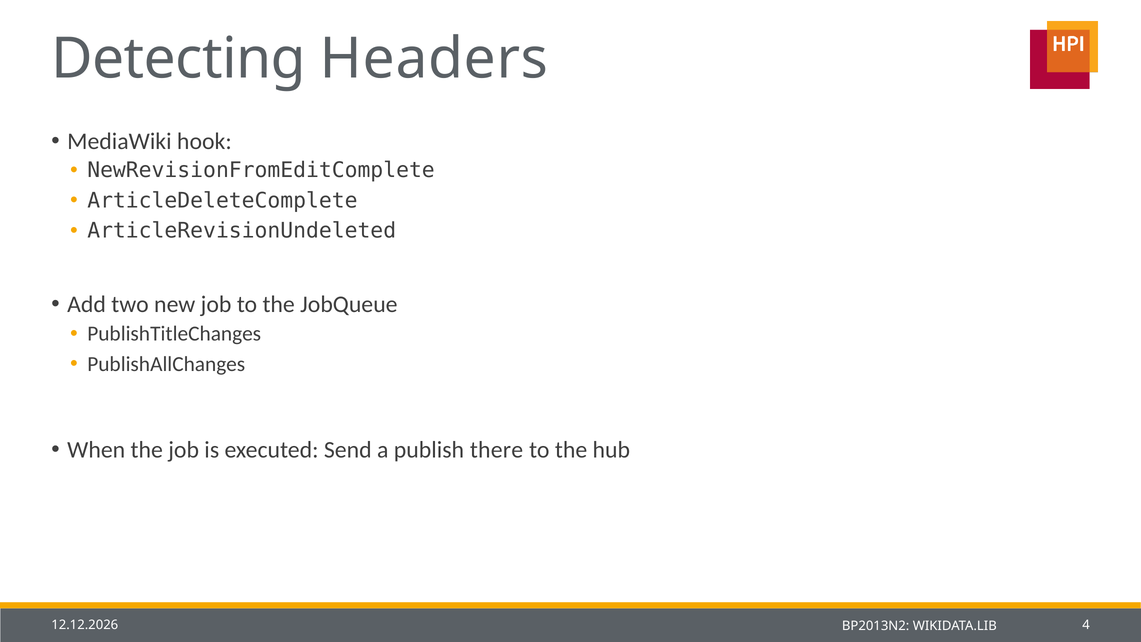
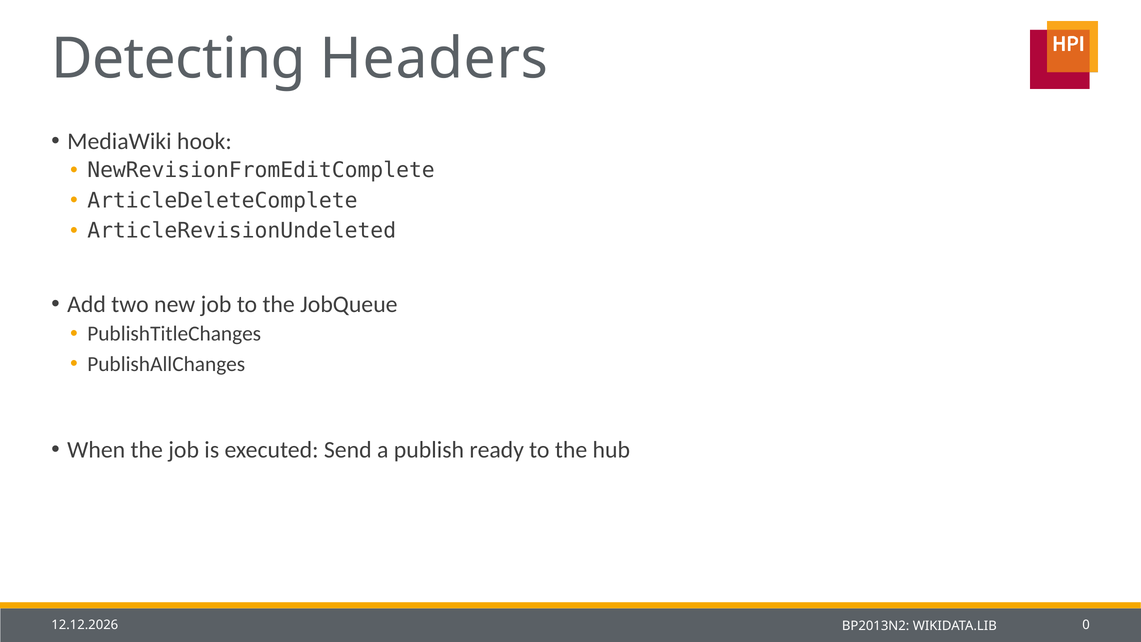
there: there -> ready (497, 450)
4: 4 -> 0 (1086, 625)
